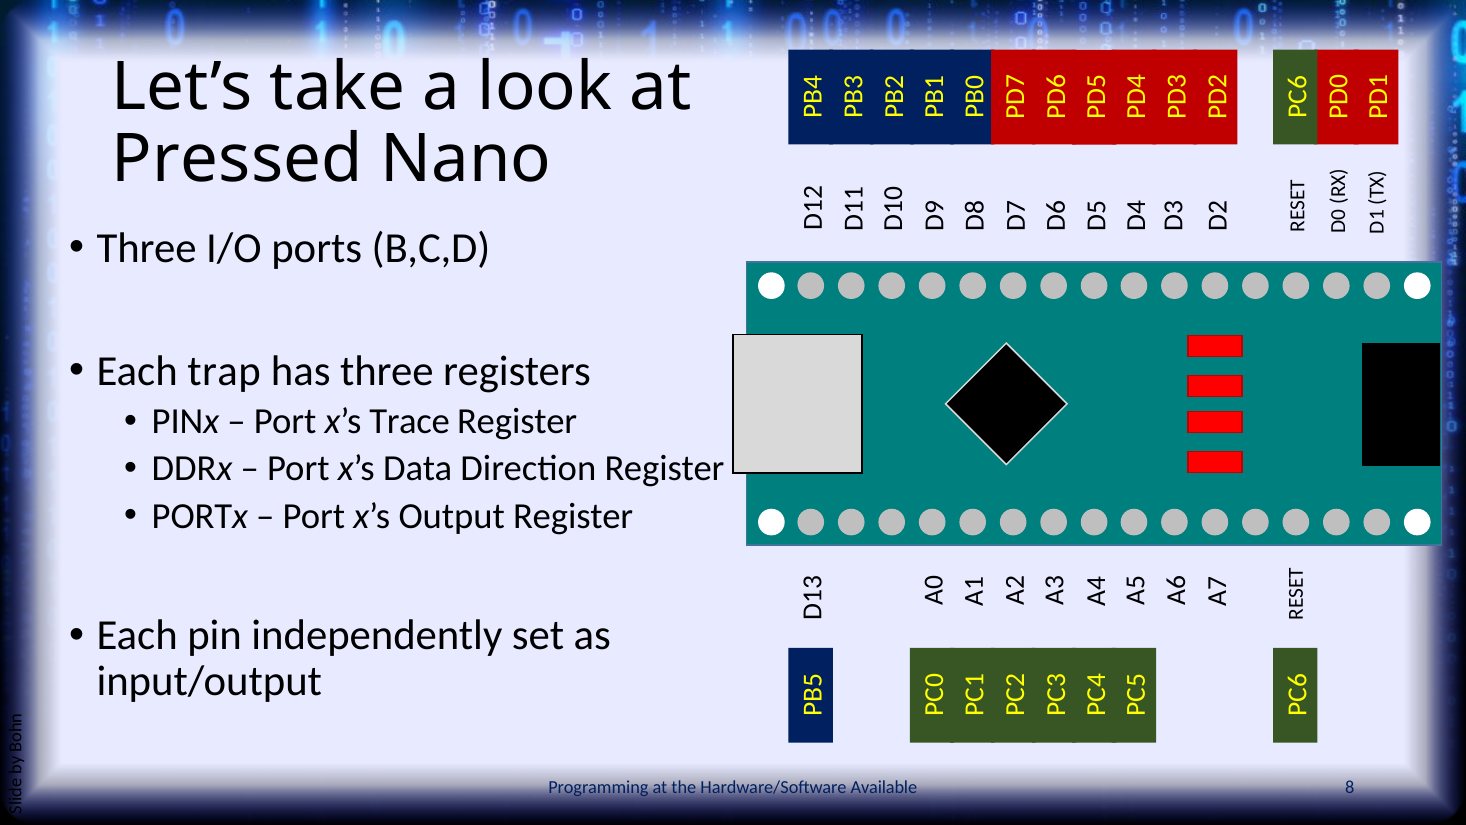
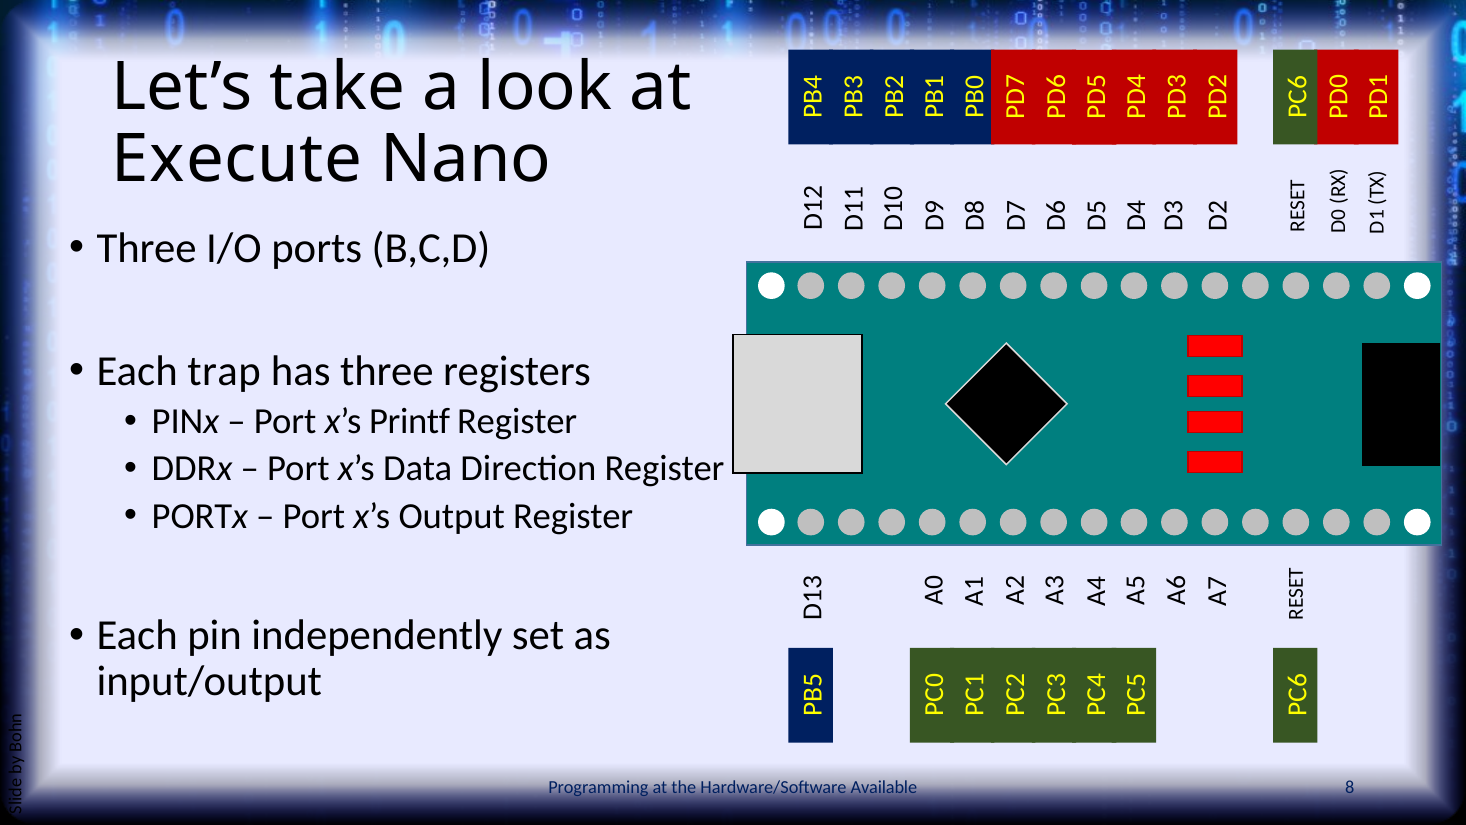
Pressed: Pressed -> Execute (237, 159)
Trace: Trace -> Printf (410, 421)
